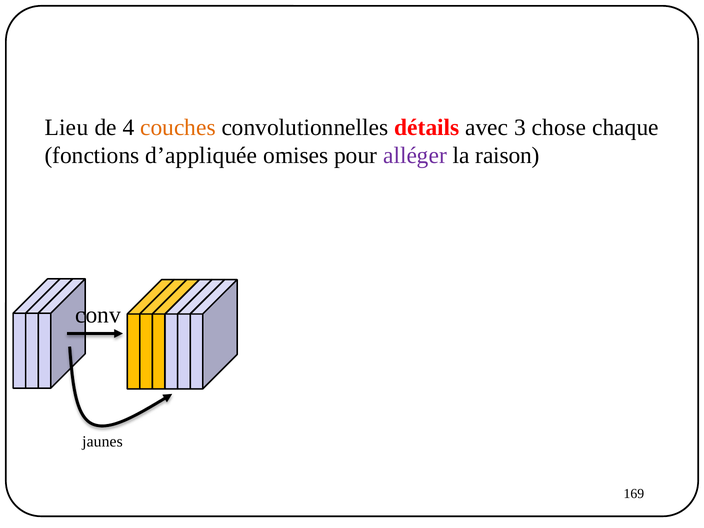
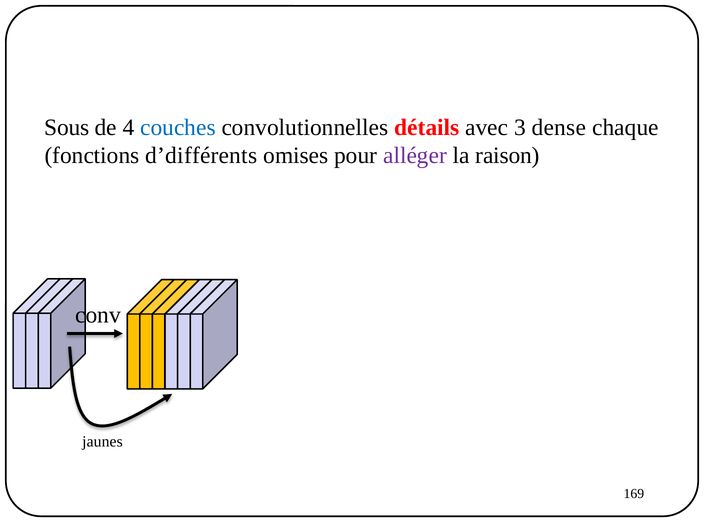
Lieu: Lieu -> Sous (67, 128)
couches colour: orange -> blue (178, 128)
chose: chose -> dense (559, 128)
d’appliquée: d’appliquée -> d’différents (201, 156)
